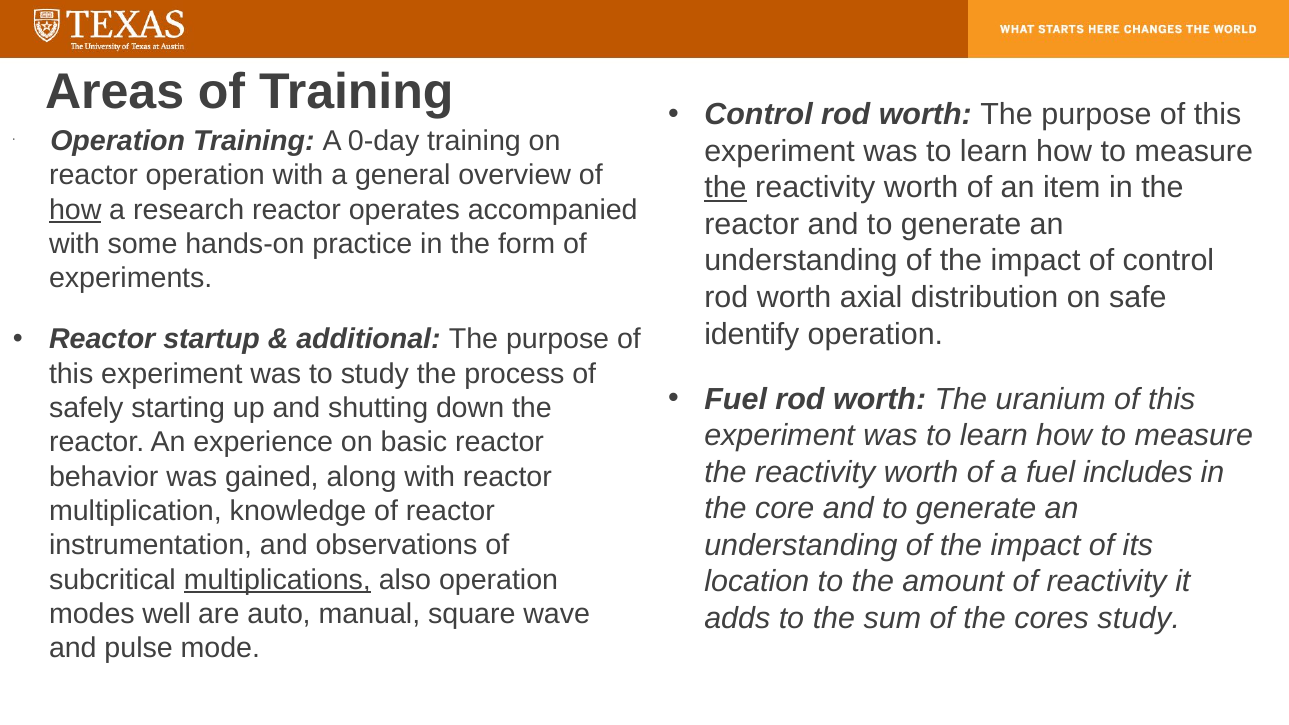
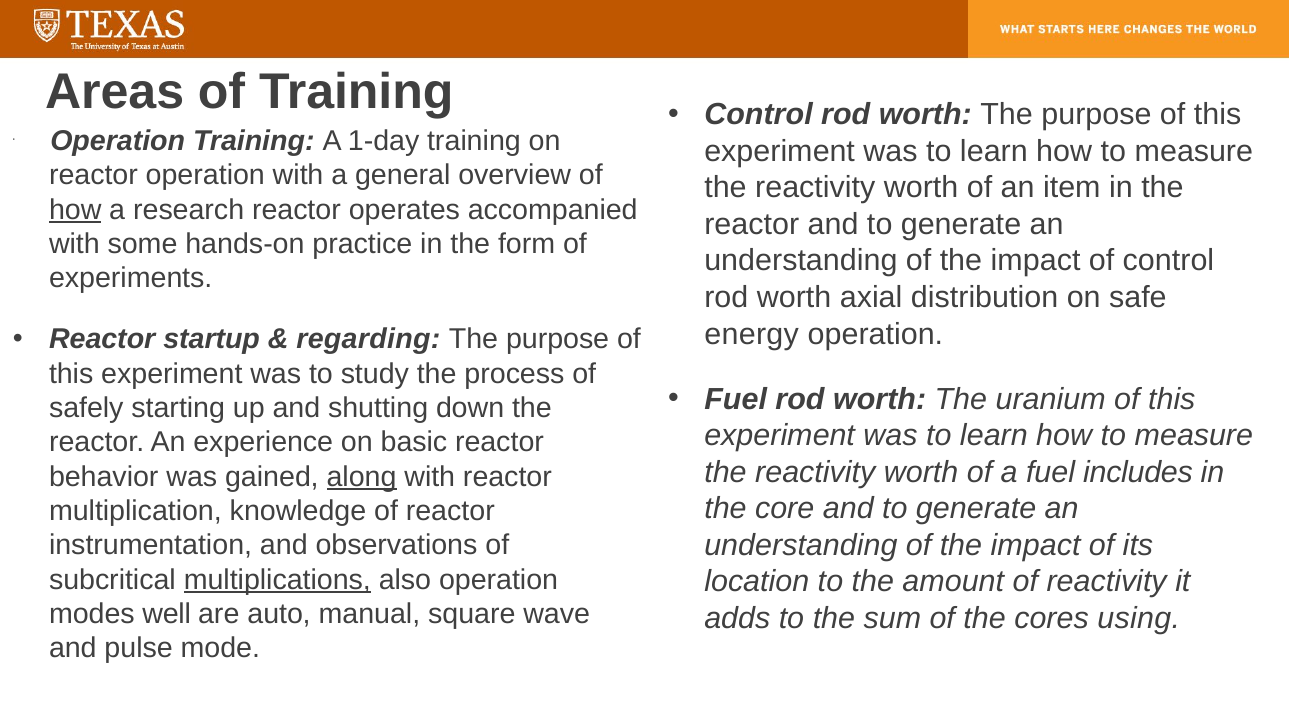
0-day: 0-day -> 1-day (384, 141)
the underline: present -> none (726, 188)
identify: identify -> energy (752, 334)
additional: additional -> regarding (368, 339)
along underline: none -> present (362, 477)
cores study: study -> using (1139, 618)
